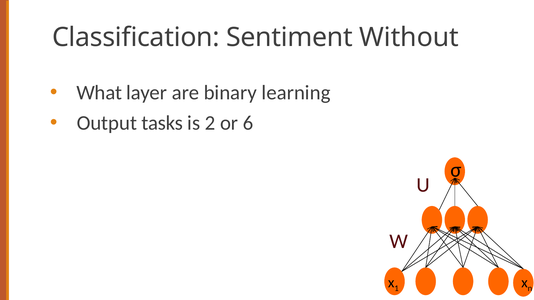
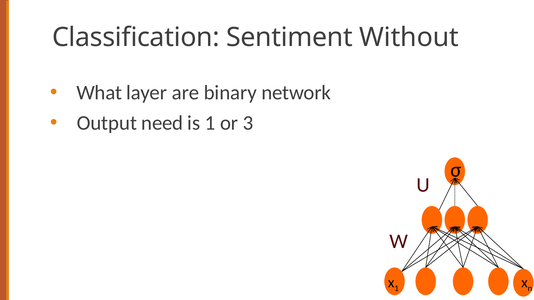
learning: learning -> network (296, 93)
tasks: tasks -> need (162, 123)
is 2: 2 -> 1 (210, 123)
6: 6 -> 3 (248, 123)
